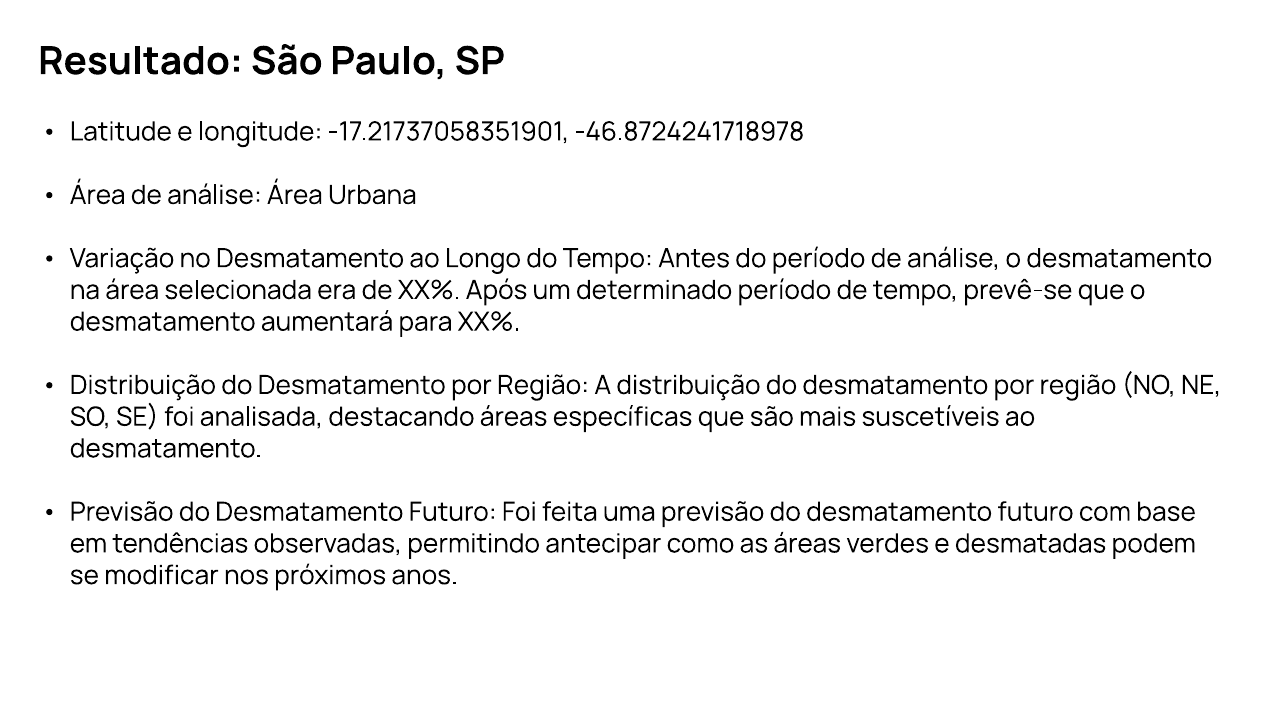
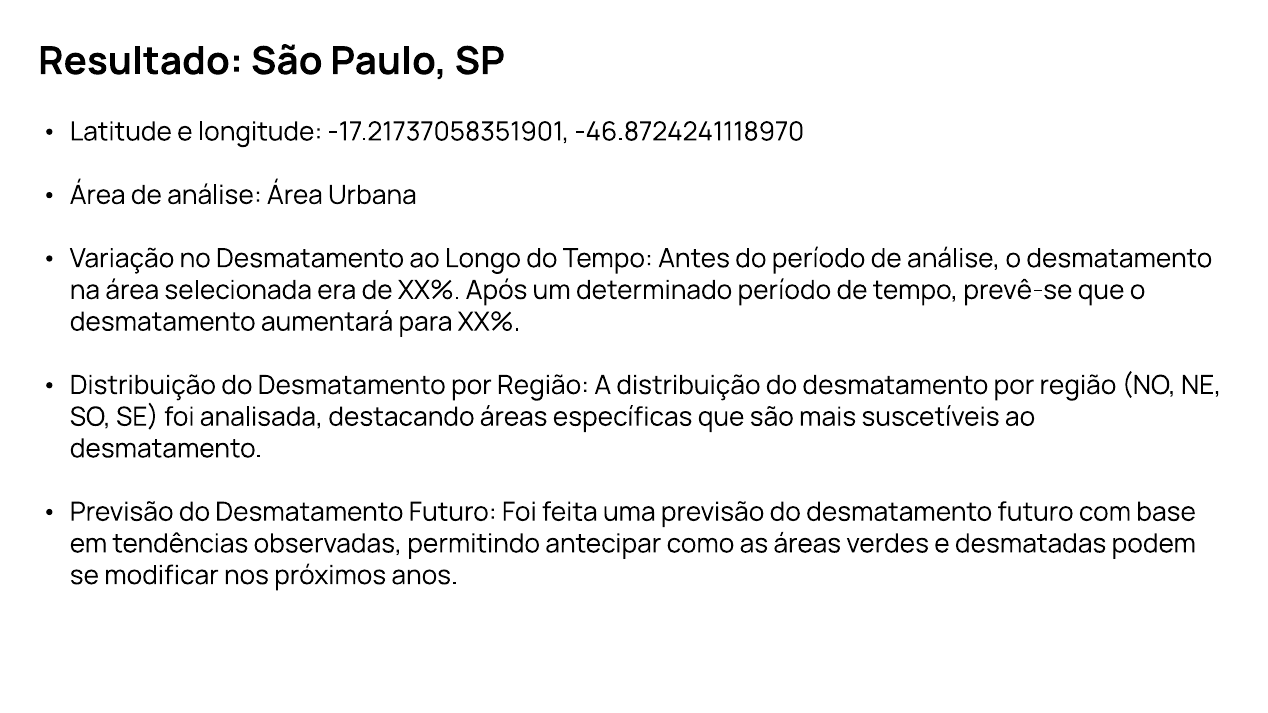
-46.8724241718978: -46.8724241718978 -> -46.8724241118970 (689, 132)
